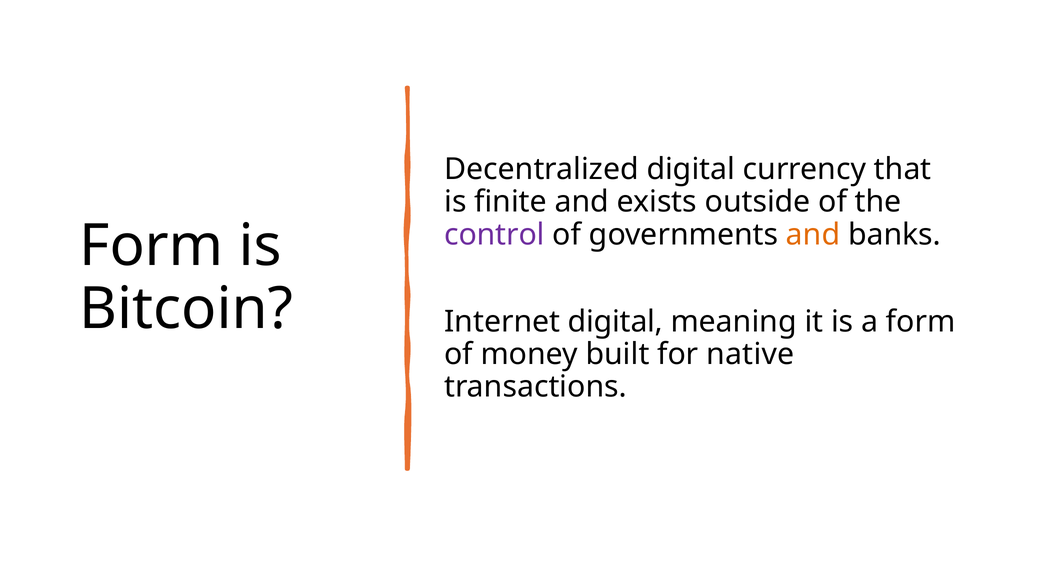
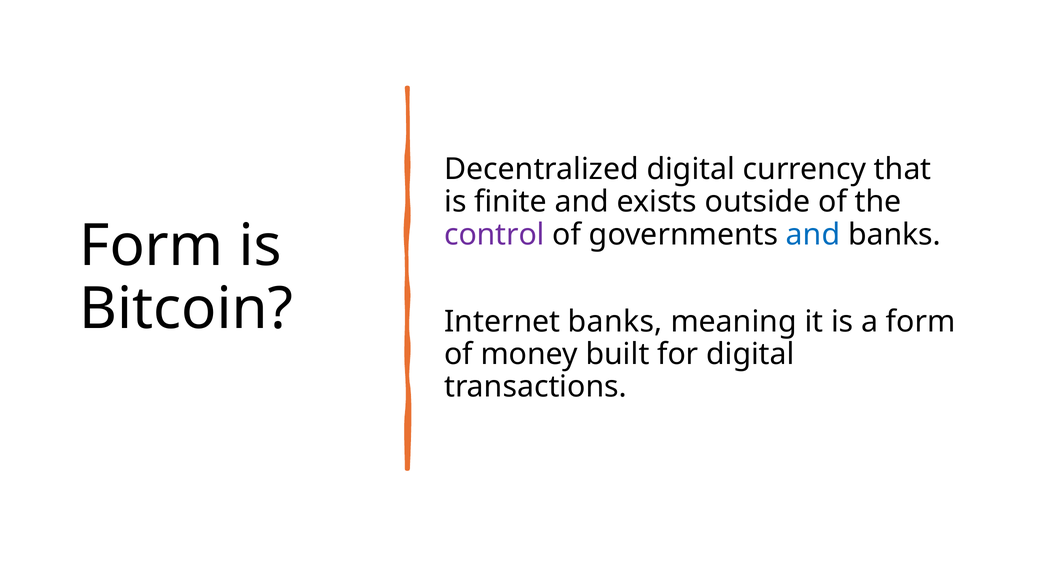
and colour: orange -> blue (813, 235)
Internet digital: digital -> banks (615, 321)
for native: native -> digital (750, 354)
